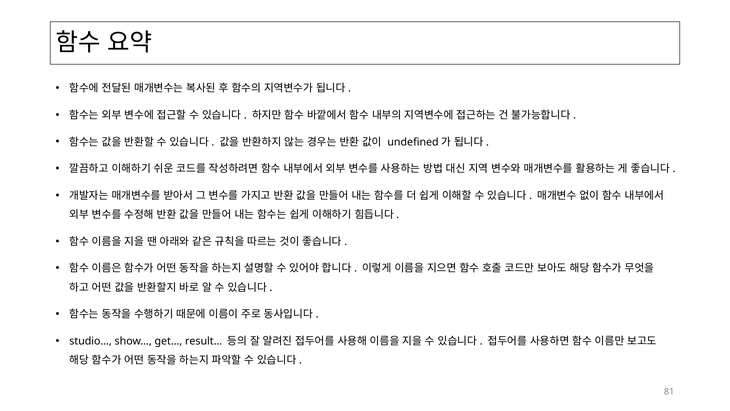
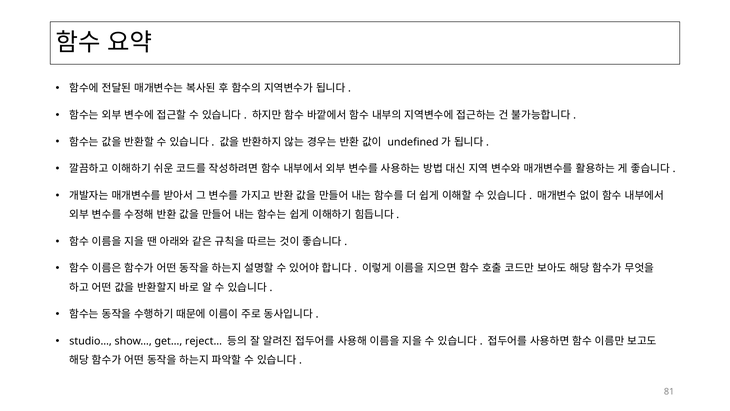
result…: result… -> reject… (204, 341)
